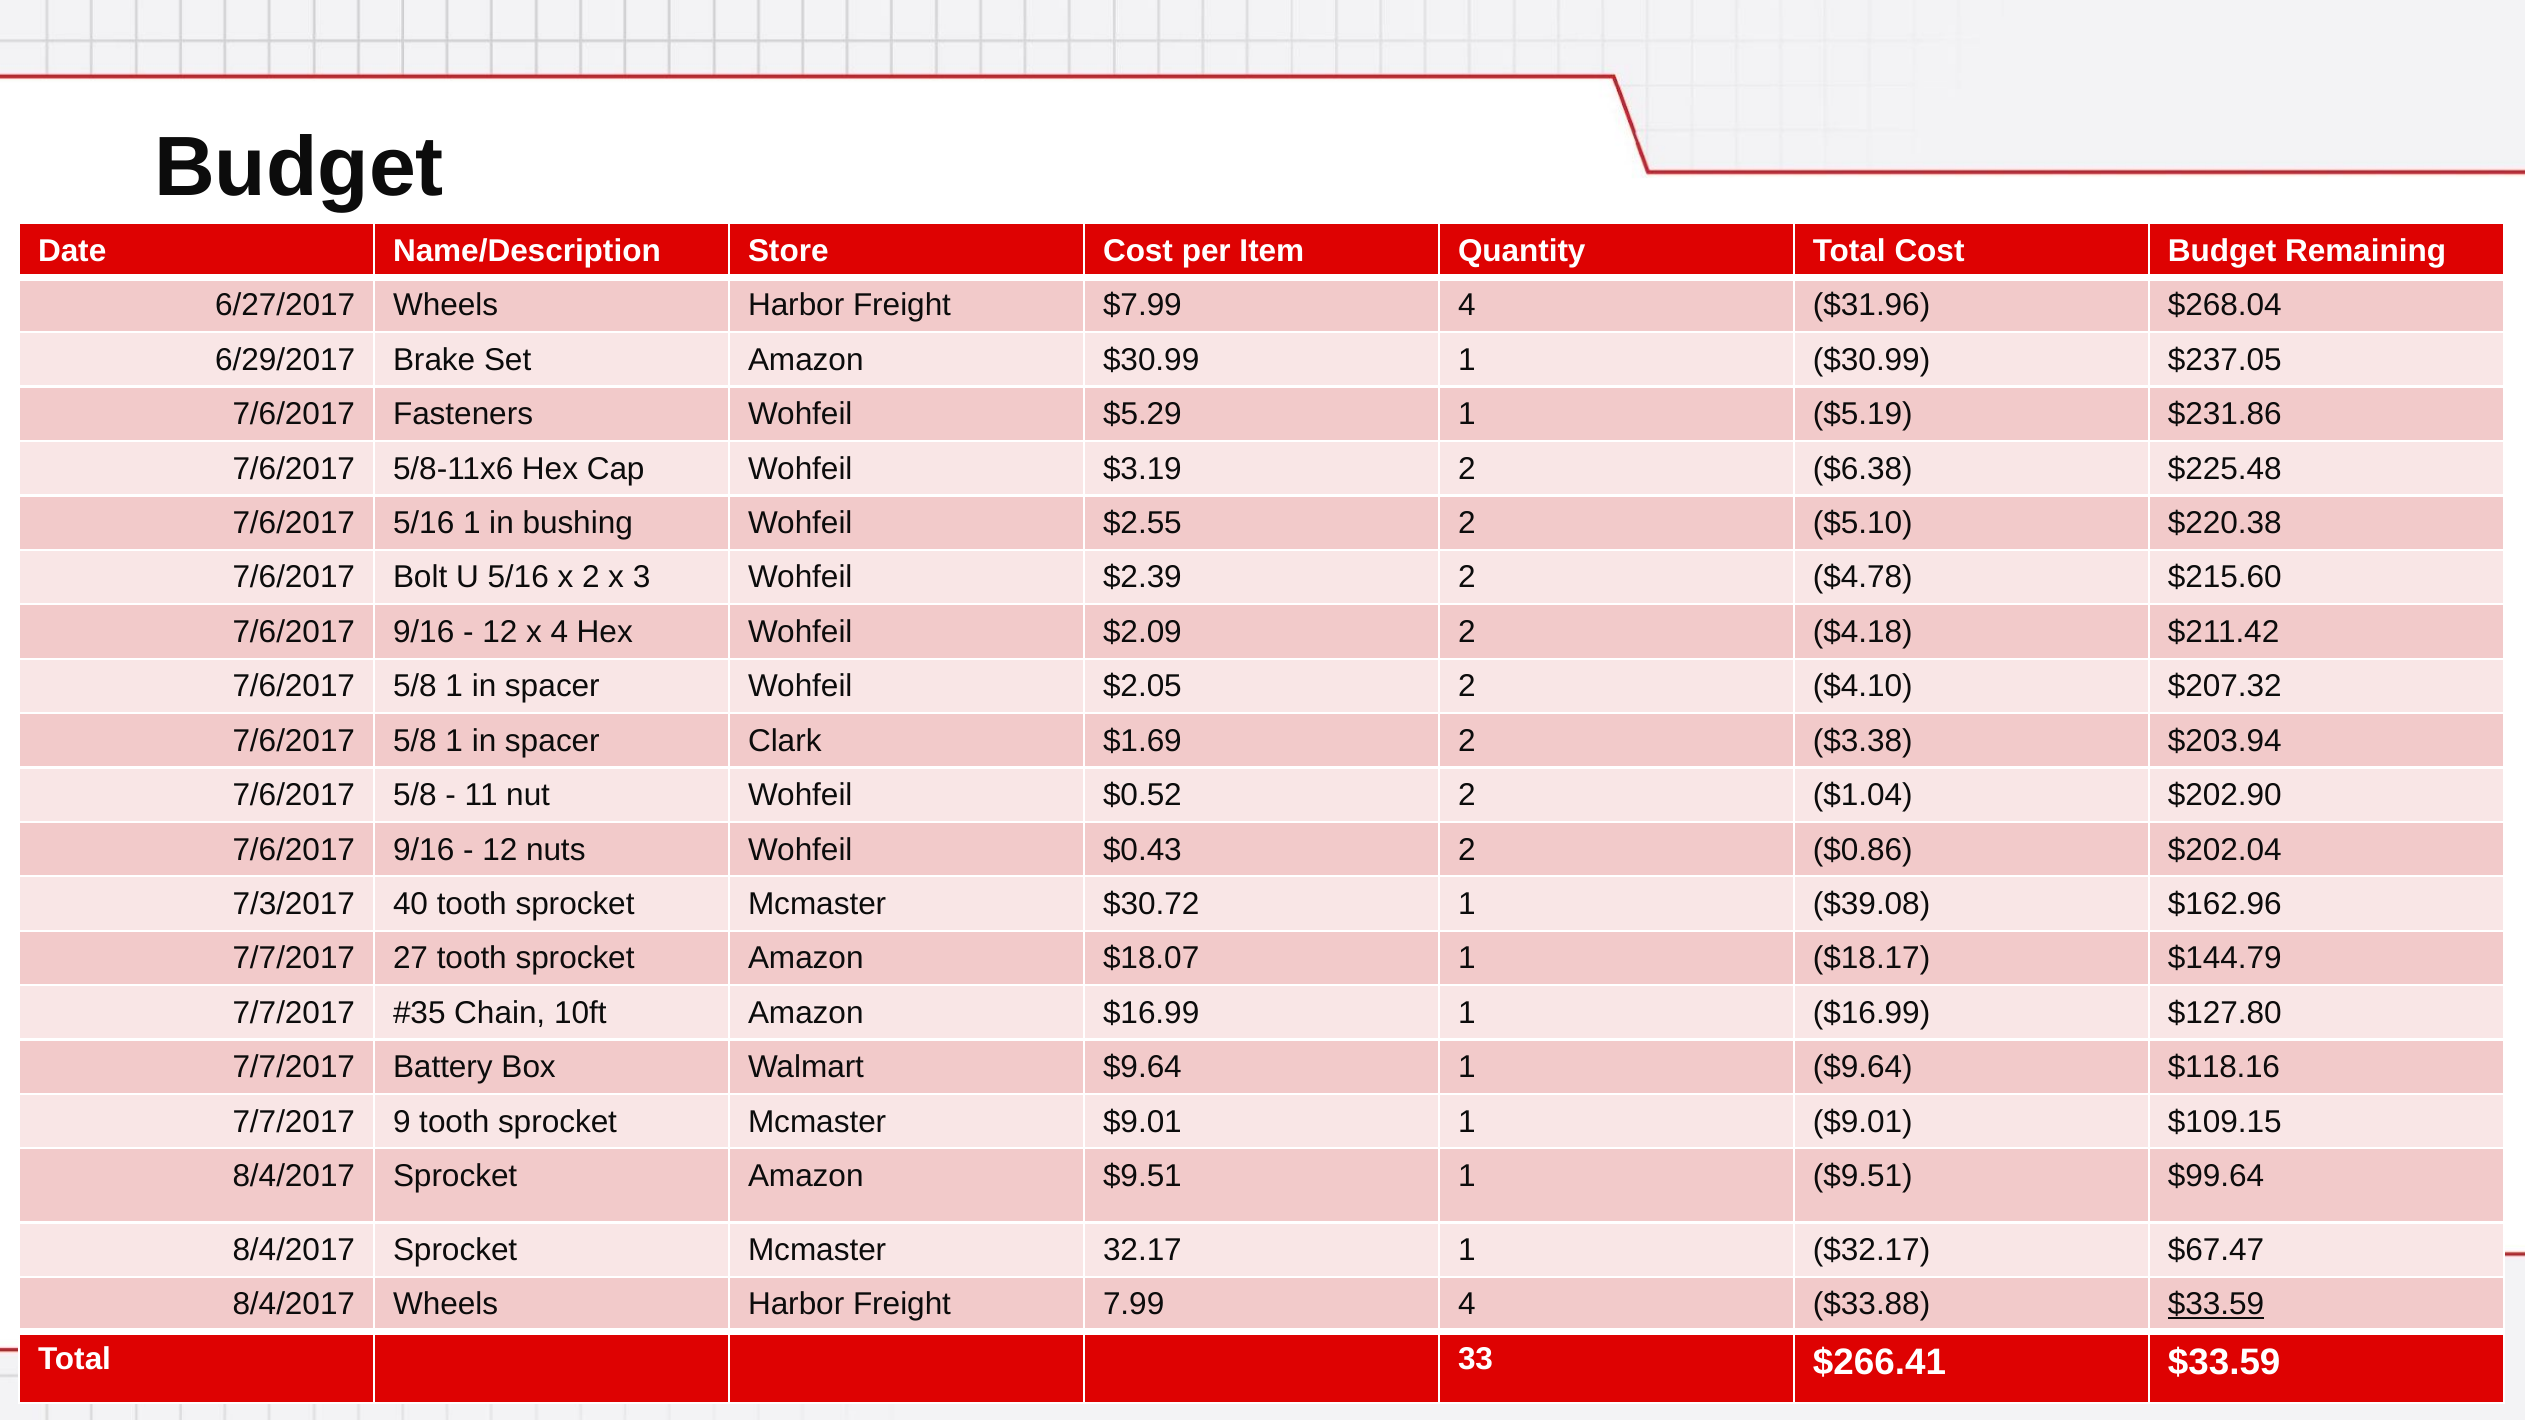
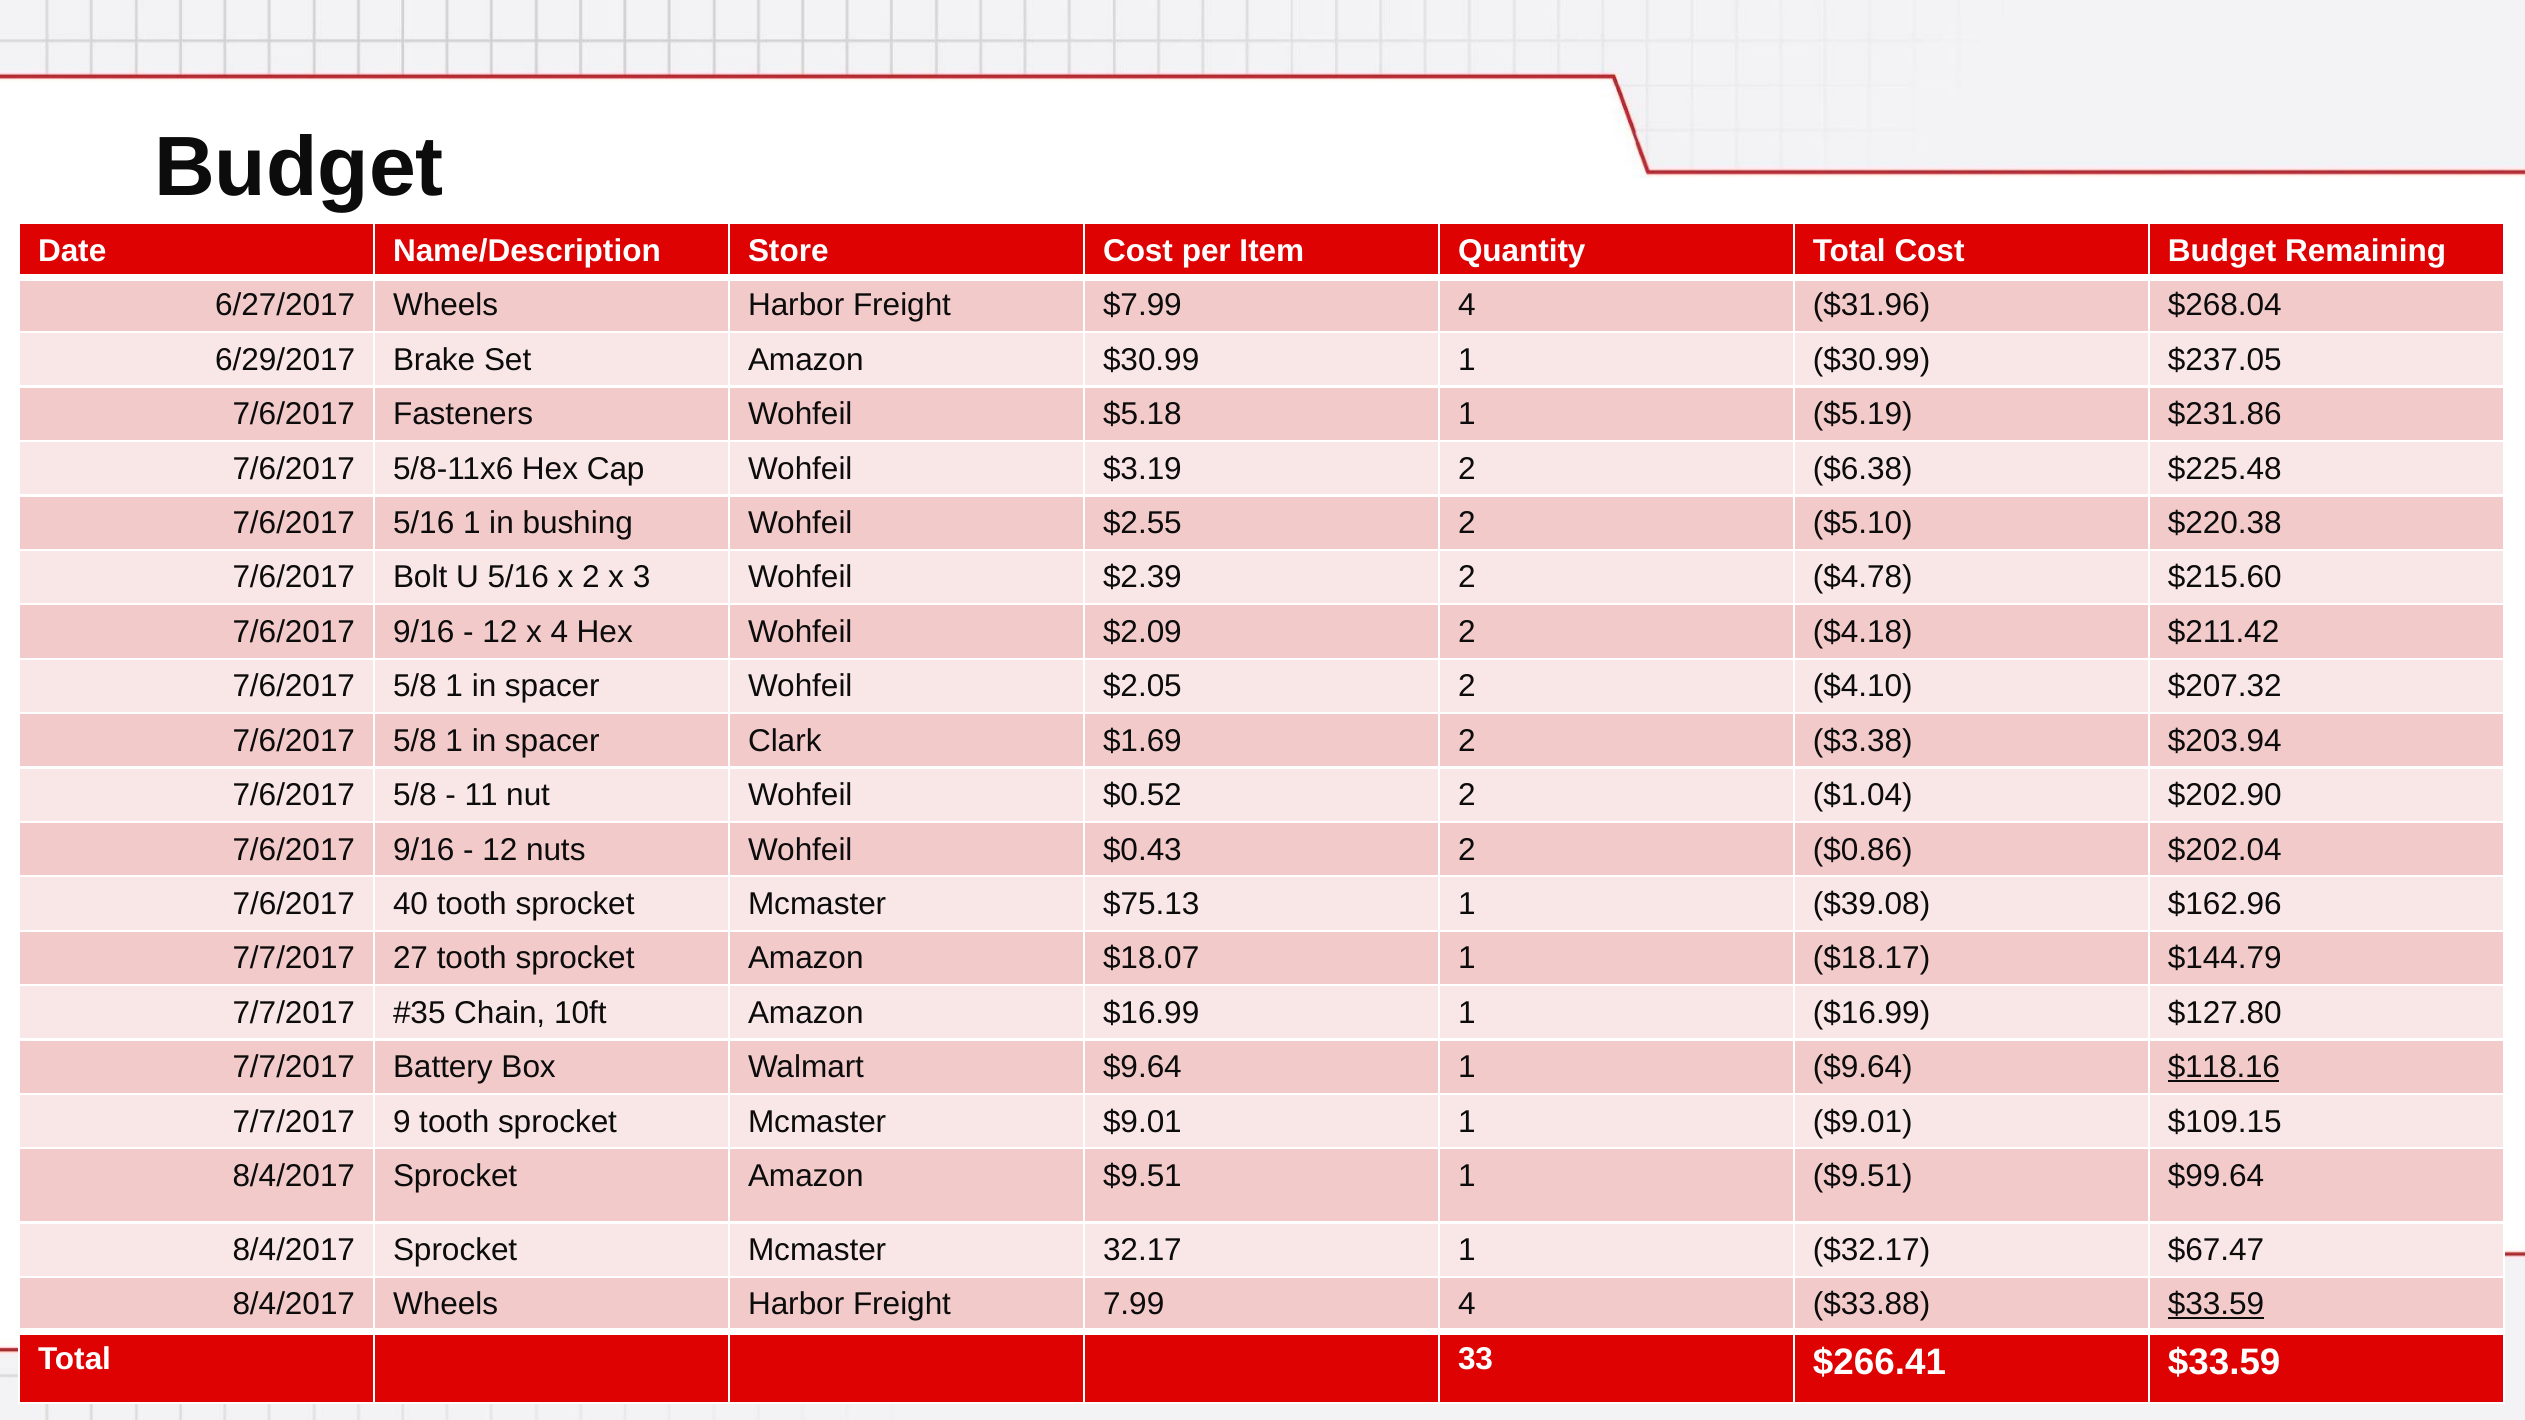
$5.29: $5.29 -> $5.18 (1142, 414)
7/3/2017: 7/3/2017 -> 7/6/2017 (294, 904)
$30.72: $30.72 -> $75.13 (1151, 904)
$118.16 underline: none -> present (2224, 1067)
